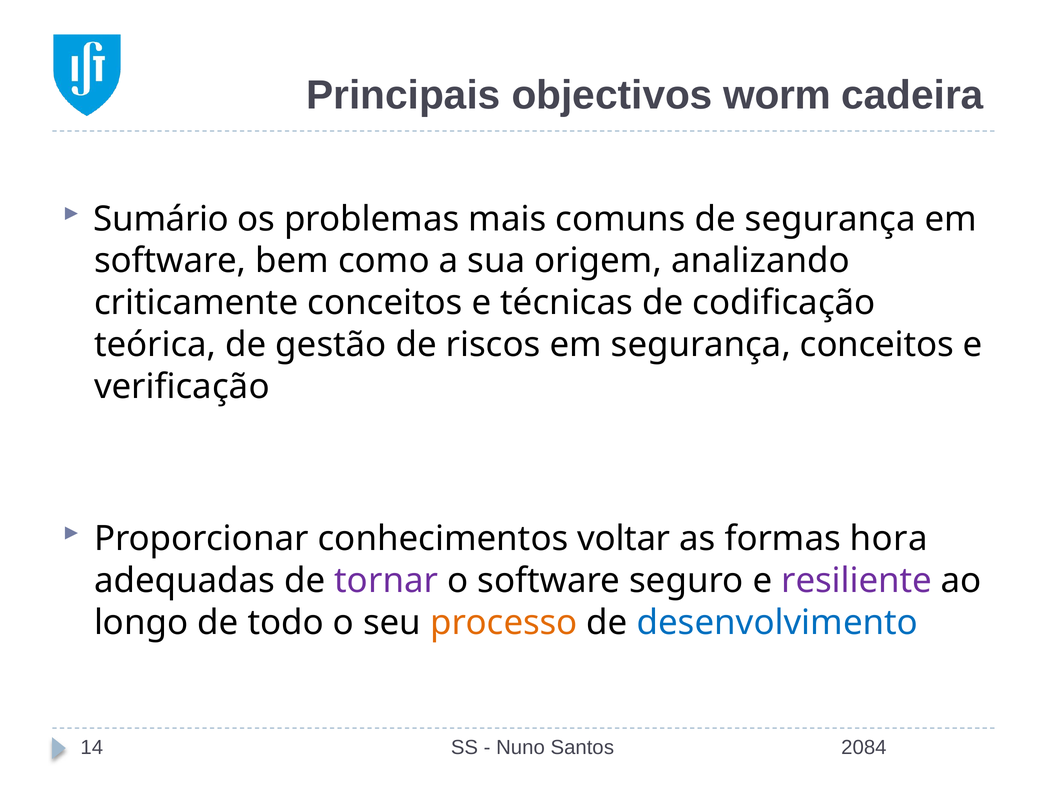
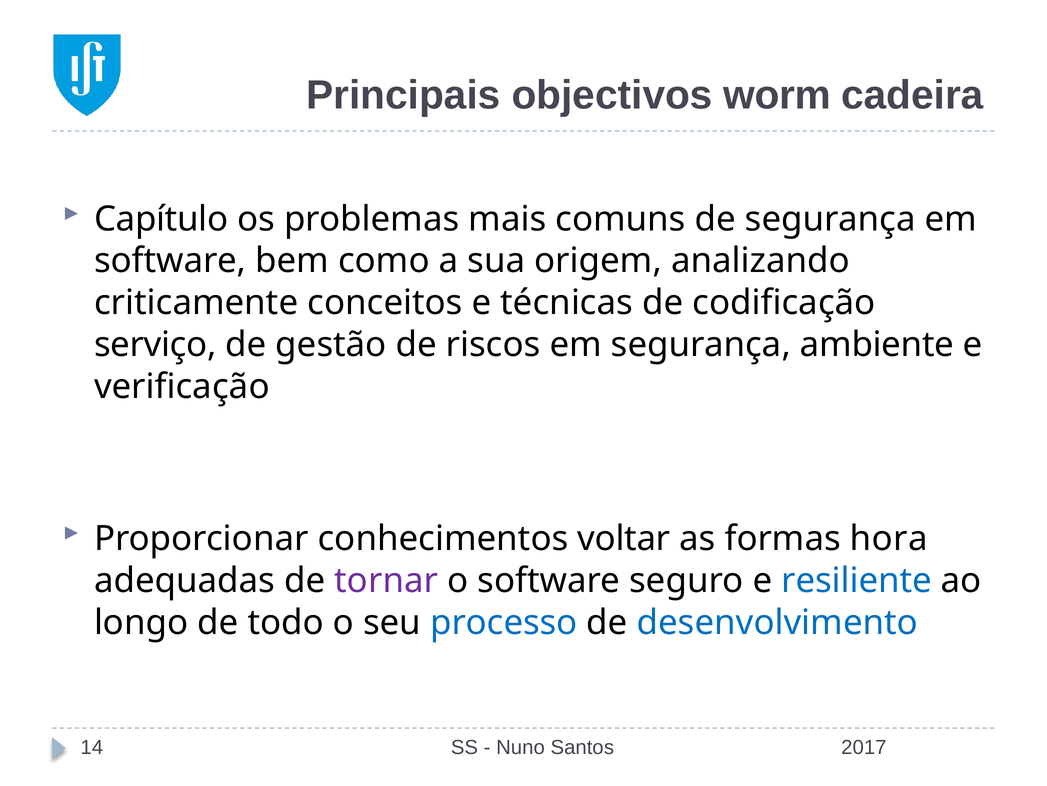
Sumário: Sumário -> Capítulo (161, 219)
teórica: teórica -> serviço (155, 344)
segurança conceitos: conceitos -> ambiente (877, 344)
resiliente colour: purple -> blue (857, 580)
processo colour: orange -> blue (504, 622)
2084: 2084 -> 2017 (864, 747)
